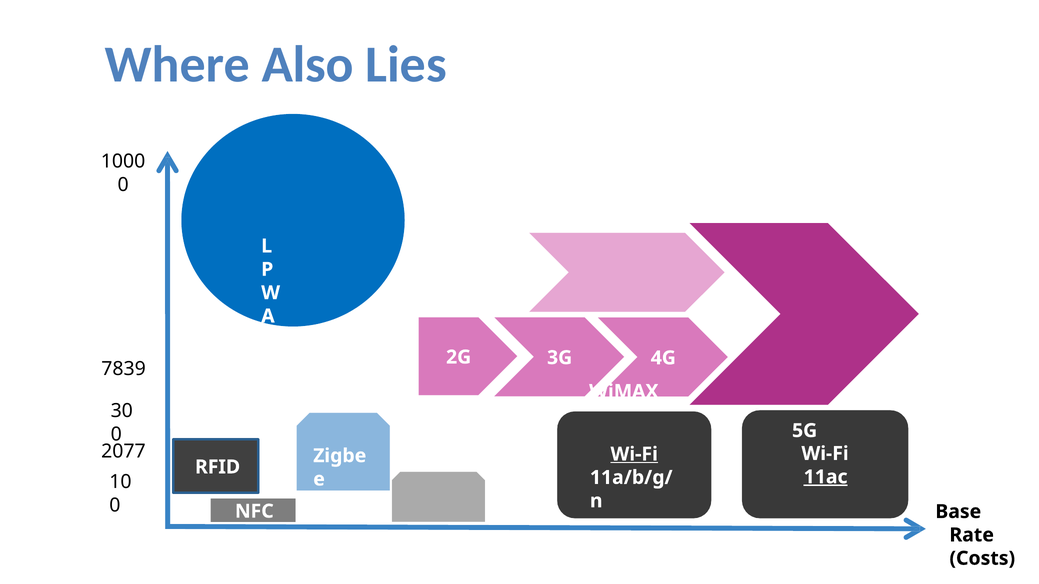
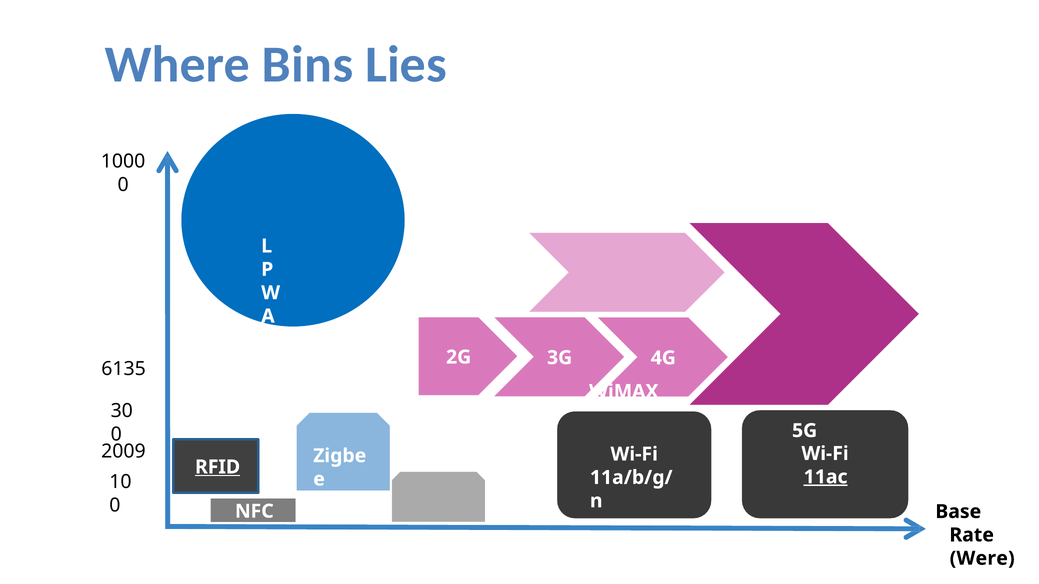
Also: Also -> Bins (307, 65)
7839: 7839 -> 6135 (124, 369)
2077: 2077 -> 2009 (123, 452)
Wi-Fi underline: present -> none (634, 454)
RFID underline: none -> present (218, 467)
Costs: Costs -> Were (982, 559)
